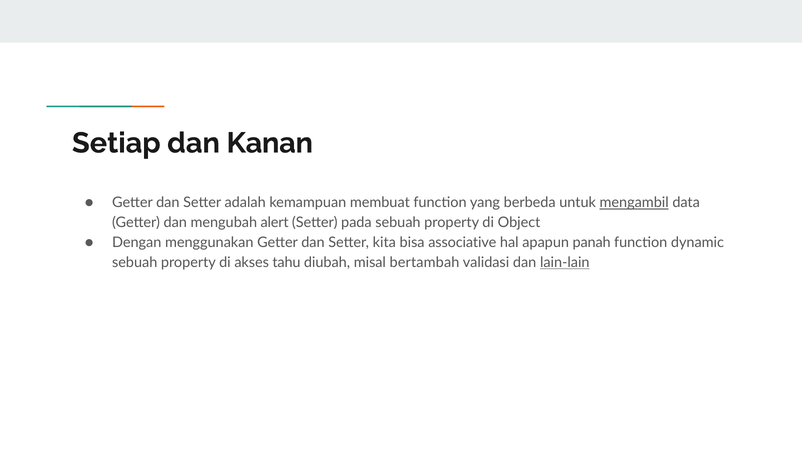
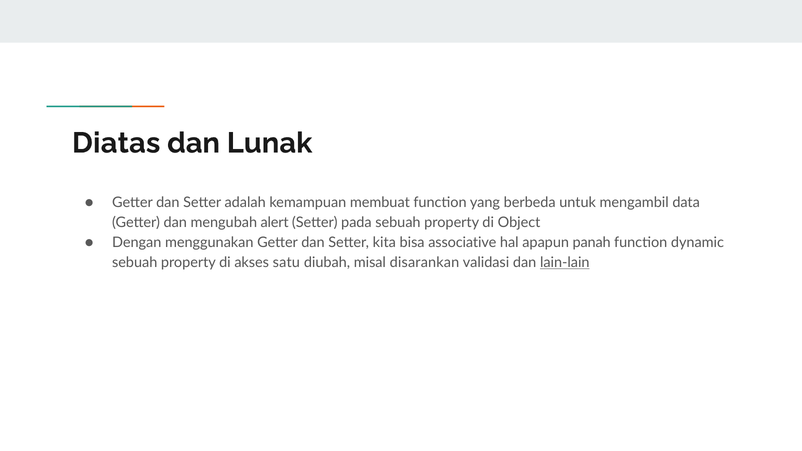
Setiap: Setiap -> Diatas (116, 143)
Kanan: Kanan -> Lunak (270, 143)
mengambil underline: present -> none (634, 203)
tahu: tahu -> satu (286, 263)
bertambah: bertambah -> disarankan (424, 263)
